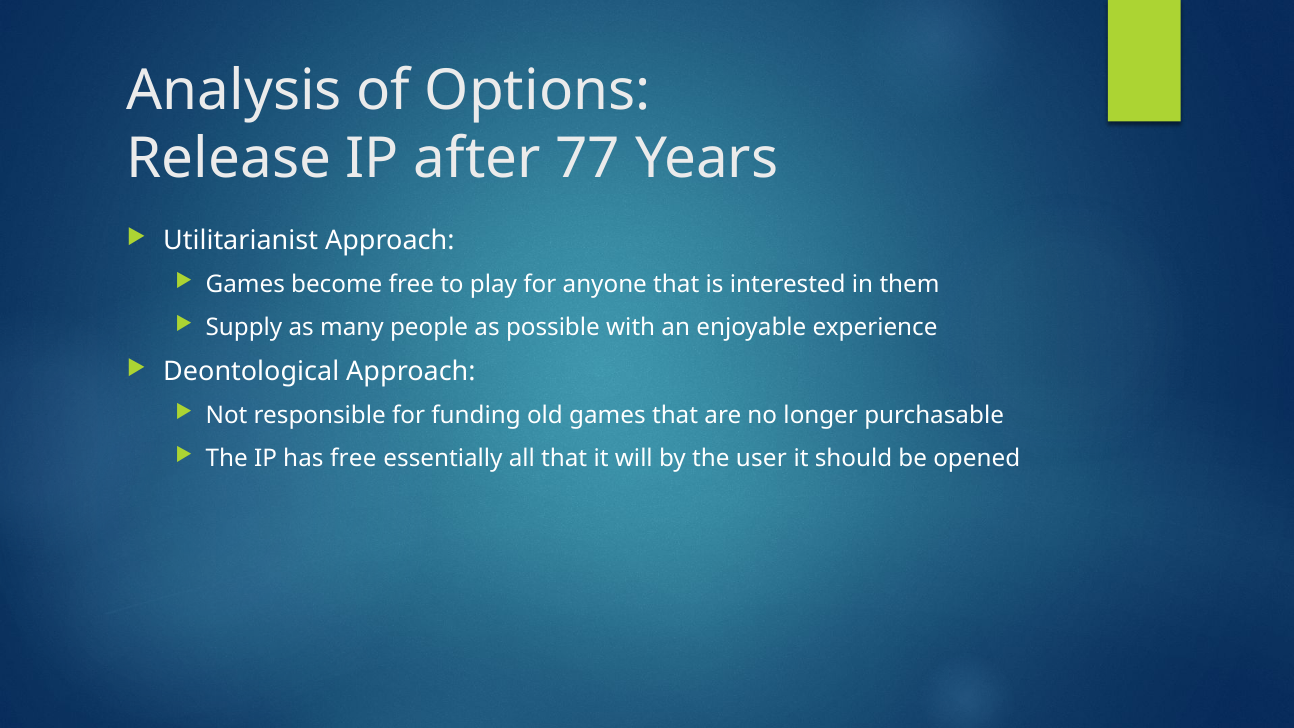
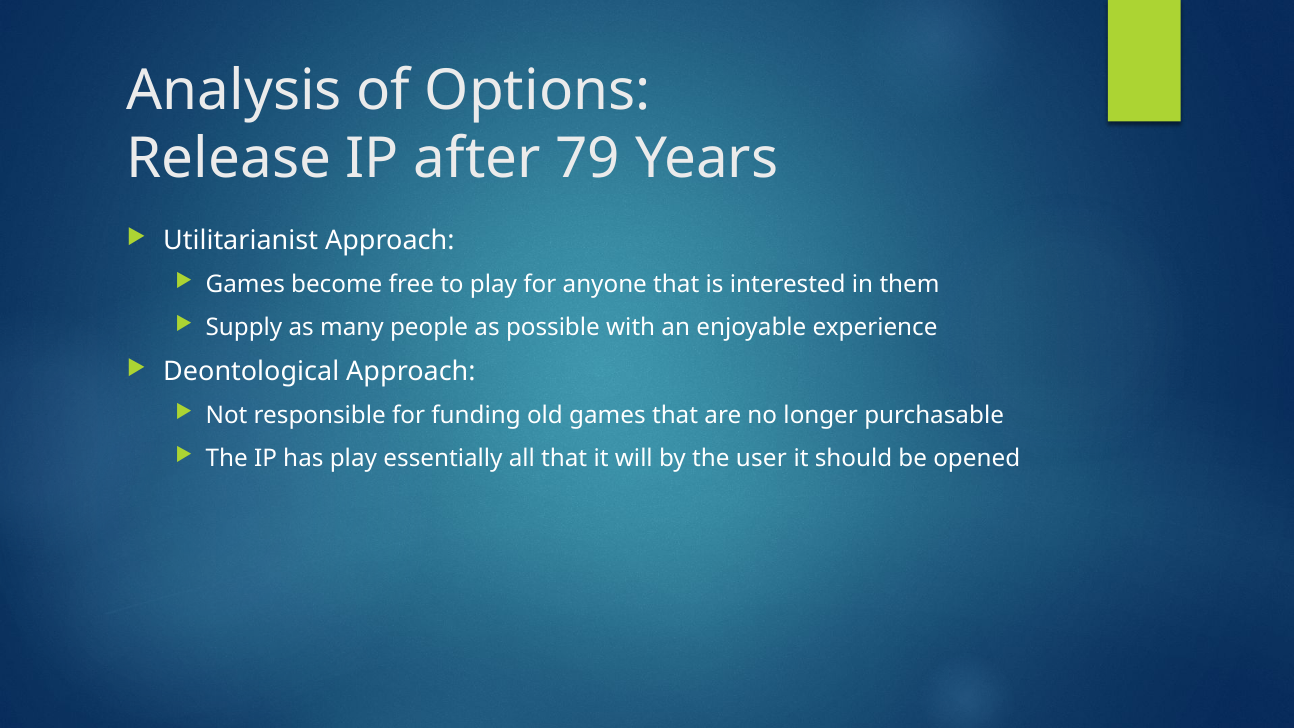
77: 77 -> 79 (588, 159)
has free: free -> play (353, 459)
